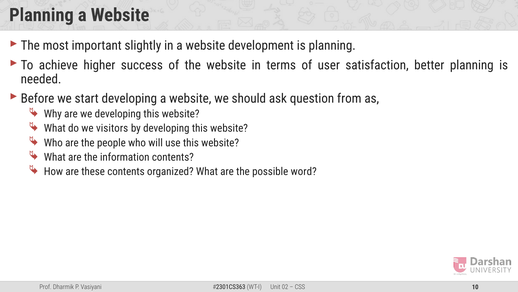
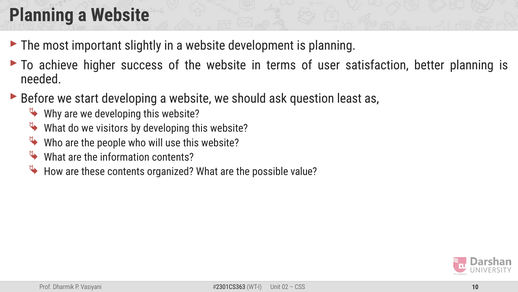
from: from -> least (349, 98)
word: word -> value (304, 171)
